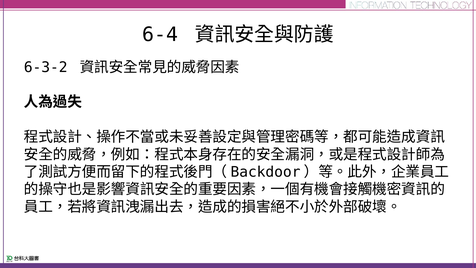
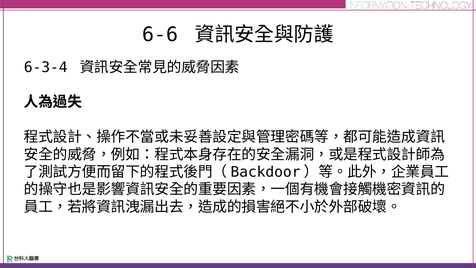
6-4: 6-4 -> 6-6 (160, 34)
6-3-2: 6-3-2 -> 6-3-4 (46, 67)
